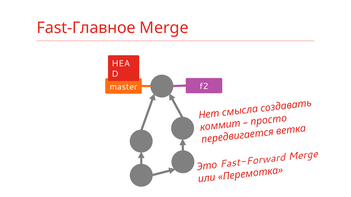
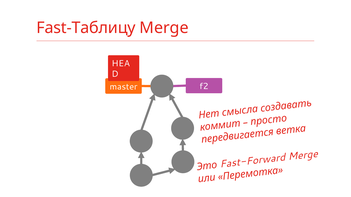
Fast-Главное: Fast-Главное -> Fast-Таблицу (86, 28)
